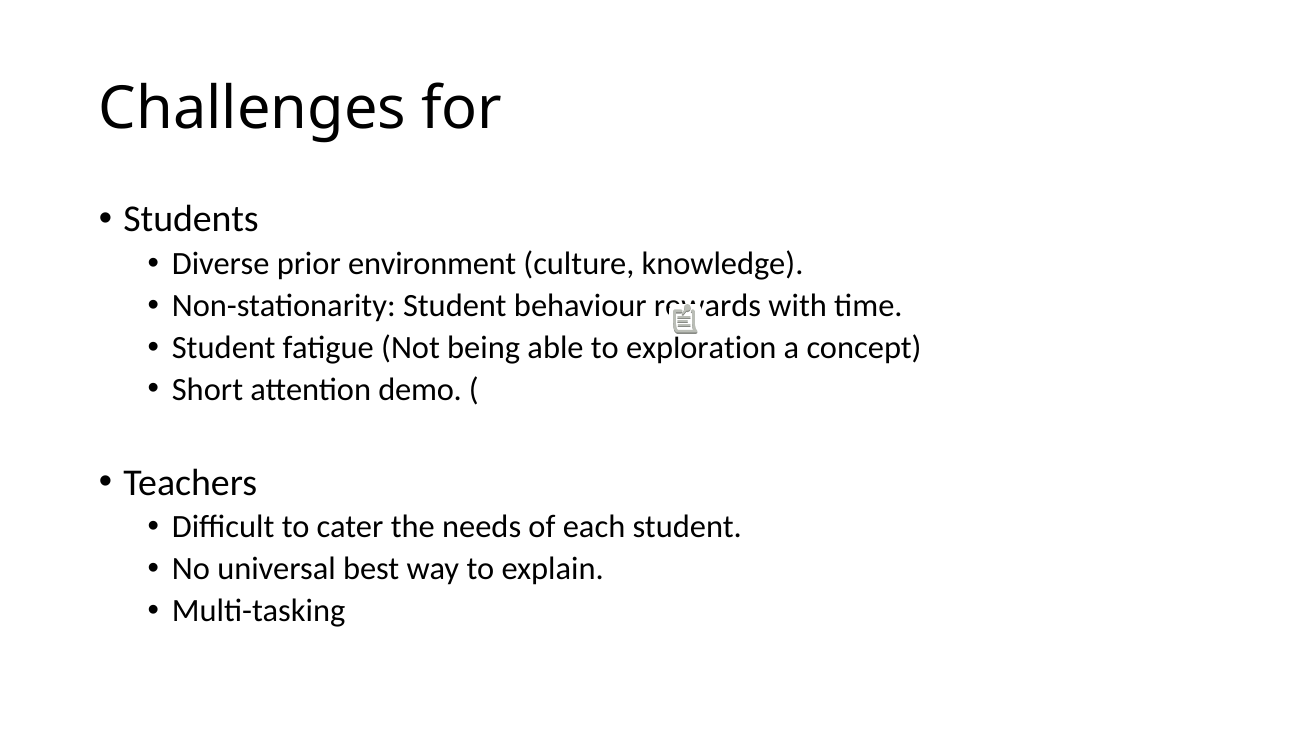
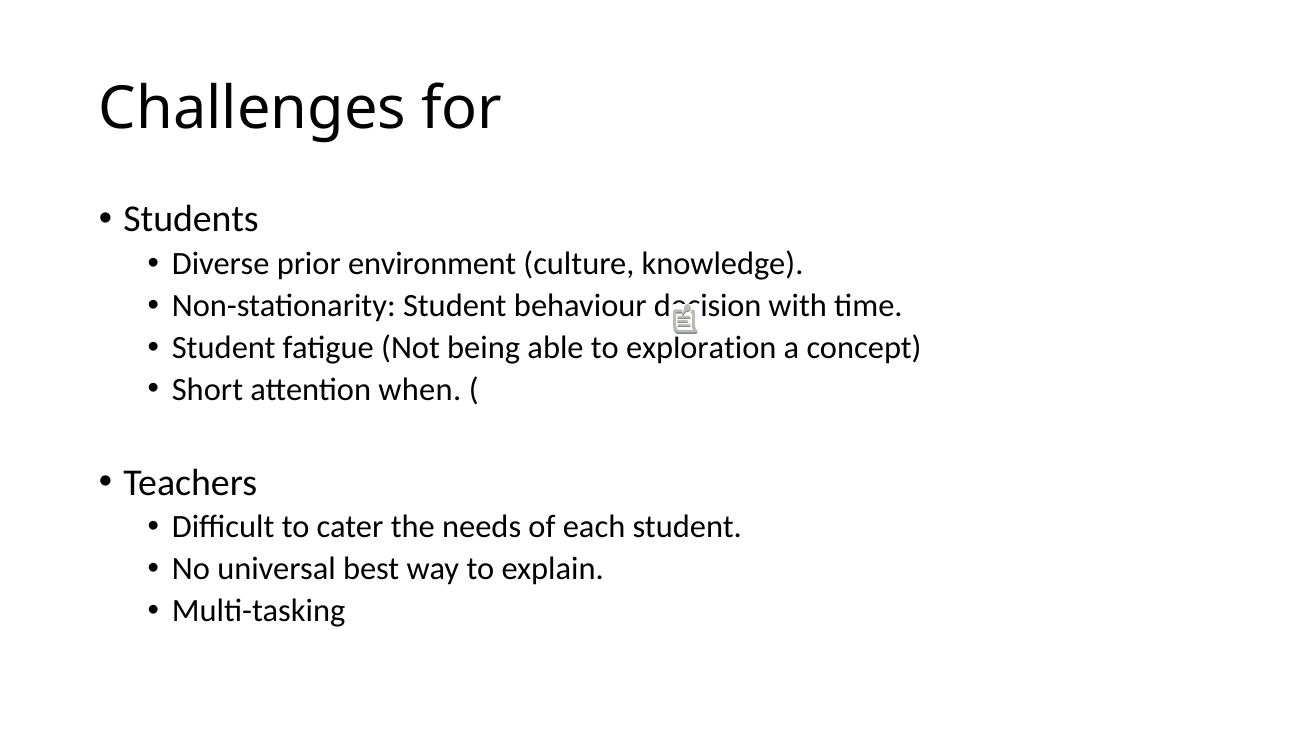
rewards: rewards -> decision (708, 306)
demo: demo -> when (420, 389)
